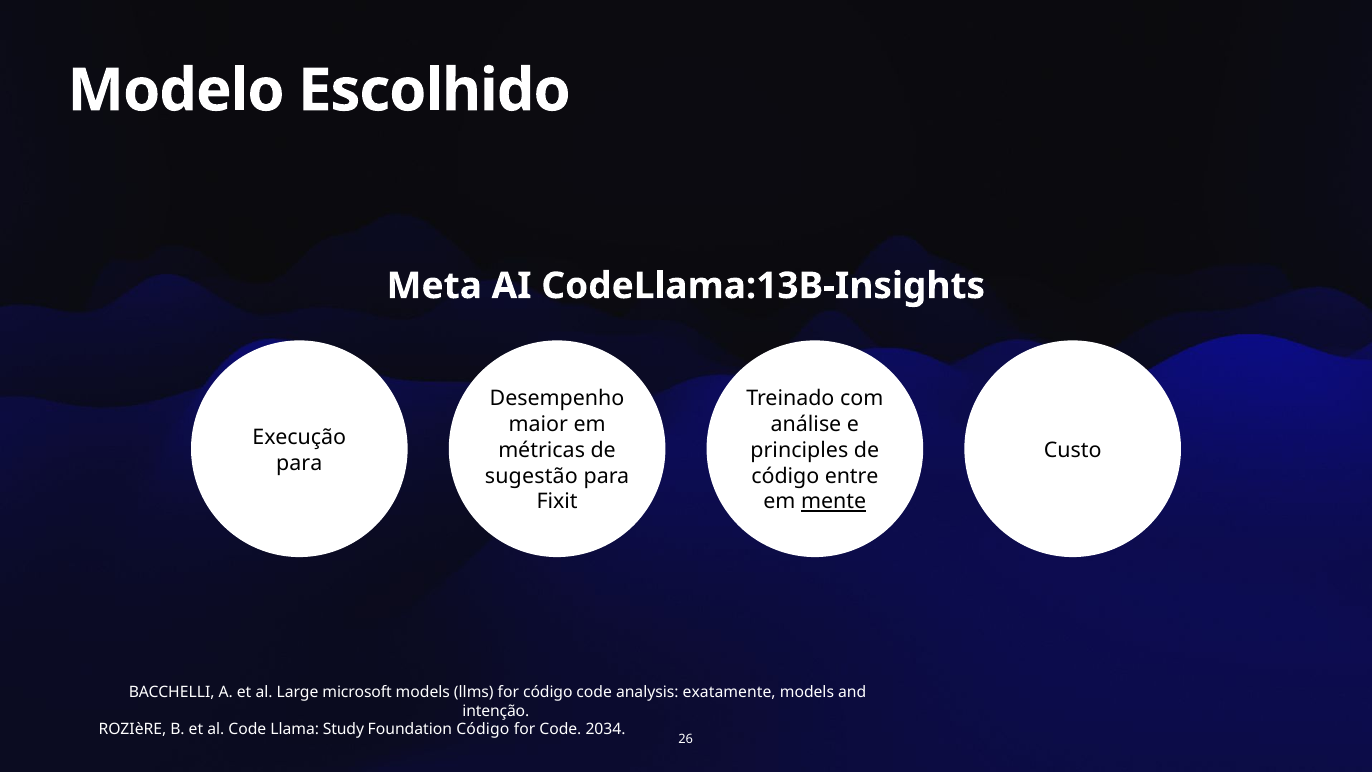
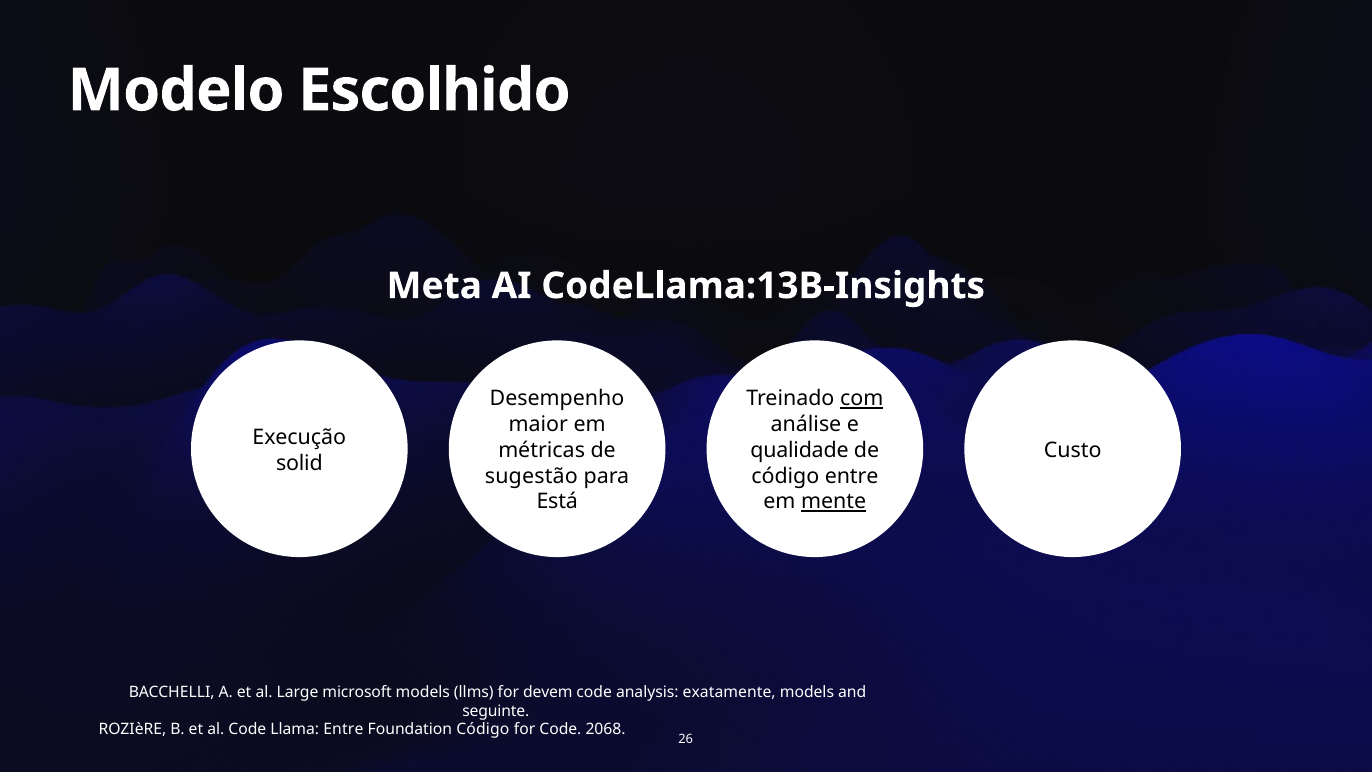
com underline: none -> present (862, 399)
principles: principles -> qualidade (799, 450)
para: para -> solid (299, 463)
Fixit: Fixit -> Está (557, 502)
for código: código -> devem (548, 692)
intenção: intenção -> seguinte (496, 711)
Llama Study: Study -> Entre (343, 729)
2034: 2034 -> 2068 (606, 729)
